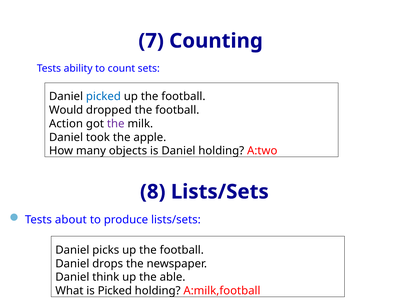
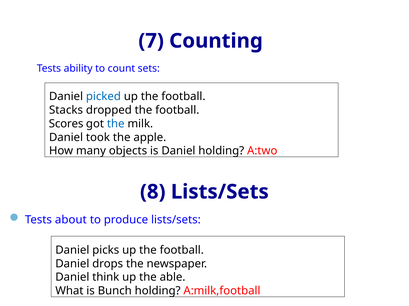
Would: Would -> Stacks (66, 110)
Action: Action -> Scores (66, 124)
the colour: purple -> blue (116, 124)
is Picked: Picked -> Bunch (115, 292)
